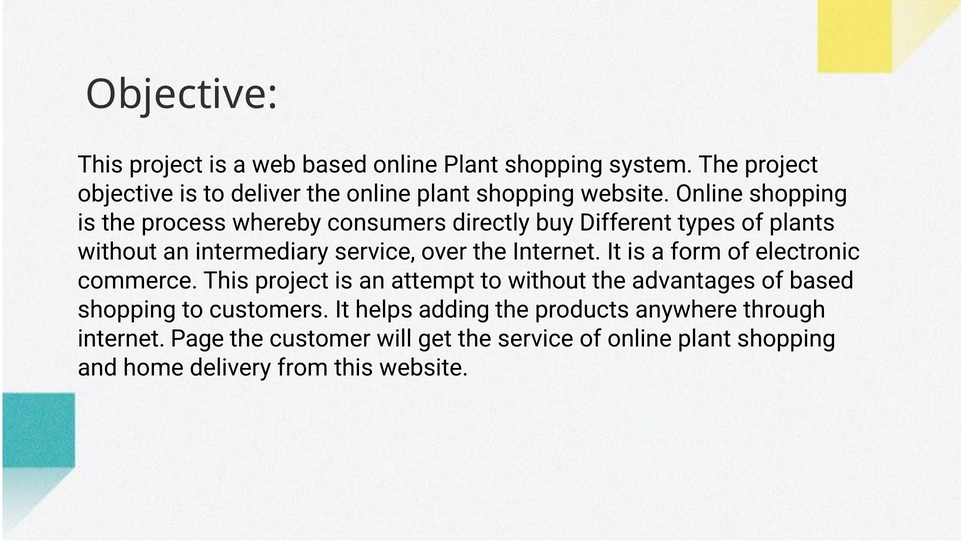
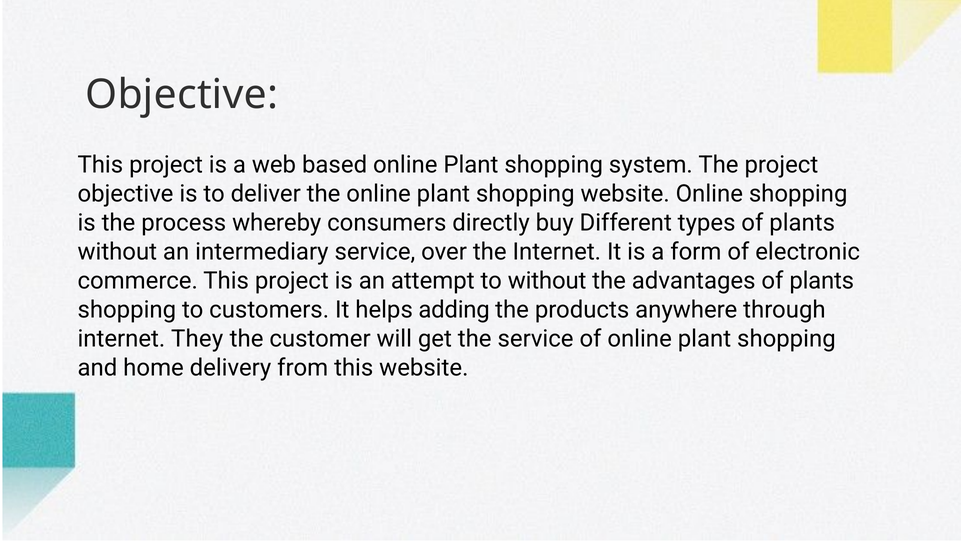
advantages of based: based -> plants (822, 281)
Page: Page -> They (197, 339)
